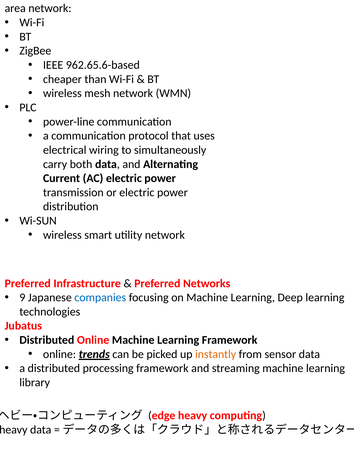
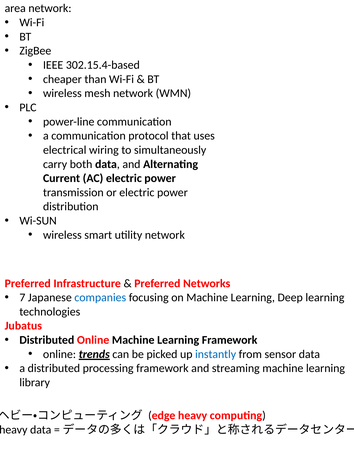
962.65.6-based: 962.65.6-based -> 302.15.4-based (103, 65)
9: 9 -> 7 (22, 298)
instantly colour: orange -> blue (216, 354)
